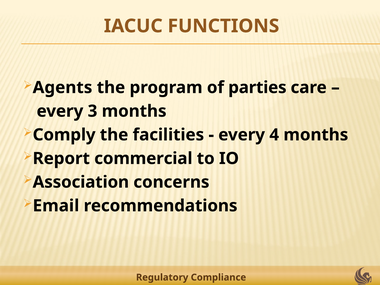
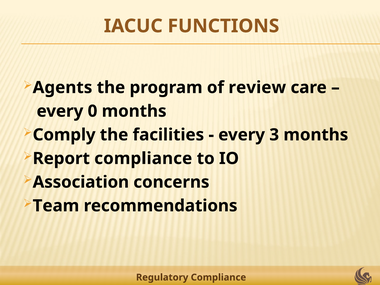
parties: parties -> review (257, 87)
3: 3 -> 0 (93, 111)
4: 4 -> 3 (274, 135)
Report commercial: commercial -> compliance (143, 158)
Email: Email -> Team (56, 206)
